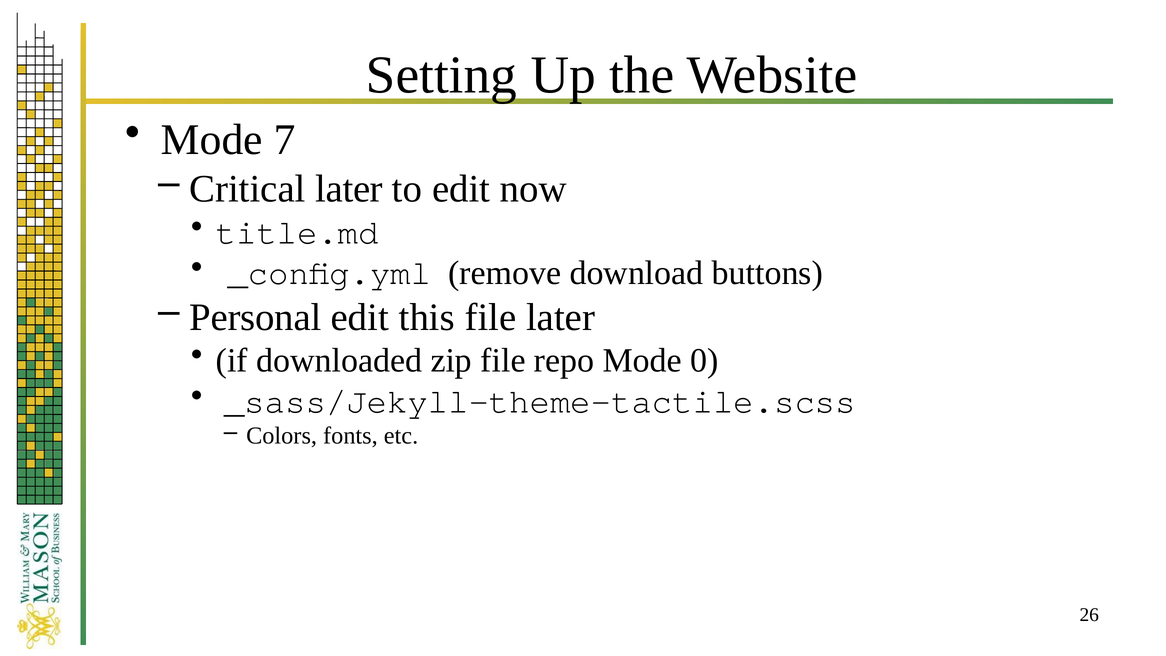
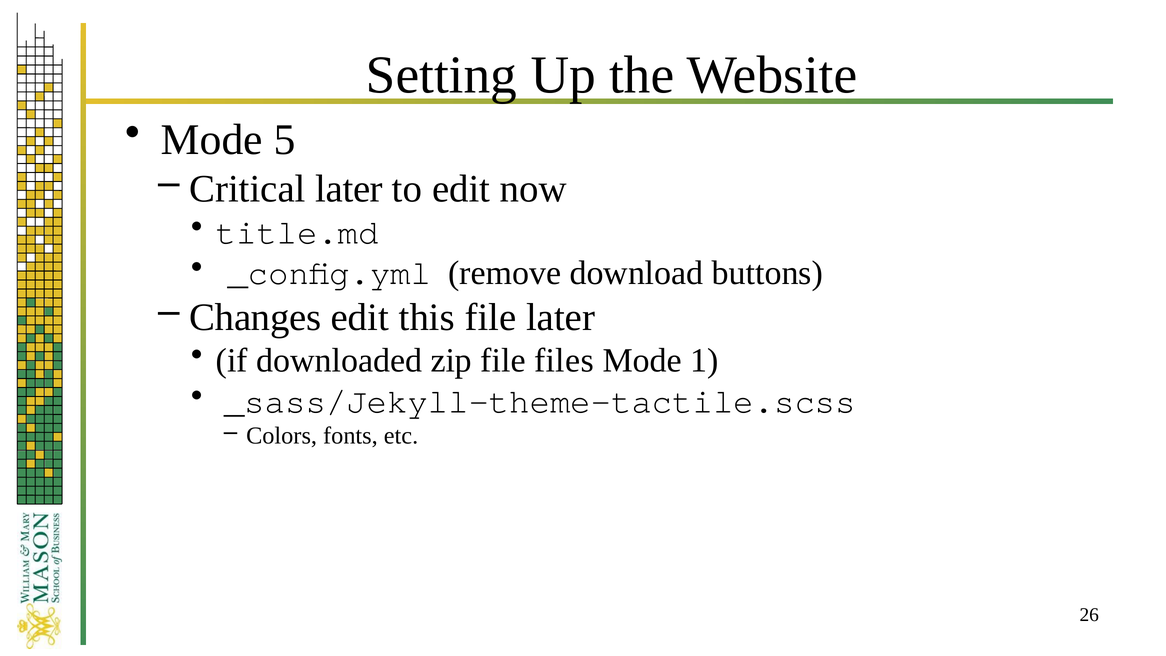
7: 7 -> 5 (285, 140)
Personal: Personal -> Changes (255, 317)
repo: repo -> files (564, 361)
0: 0 -> 1 (705, 361)
